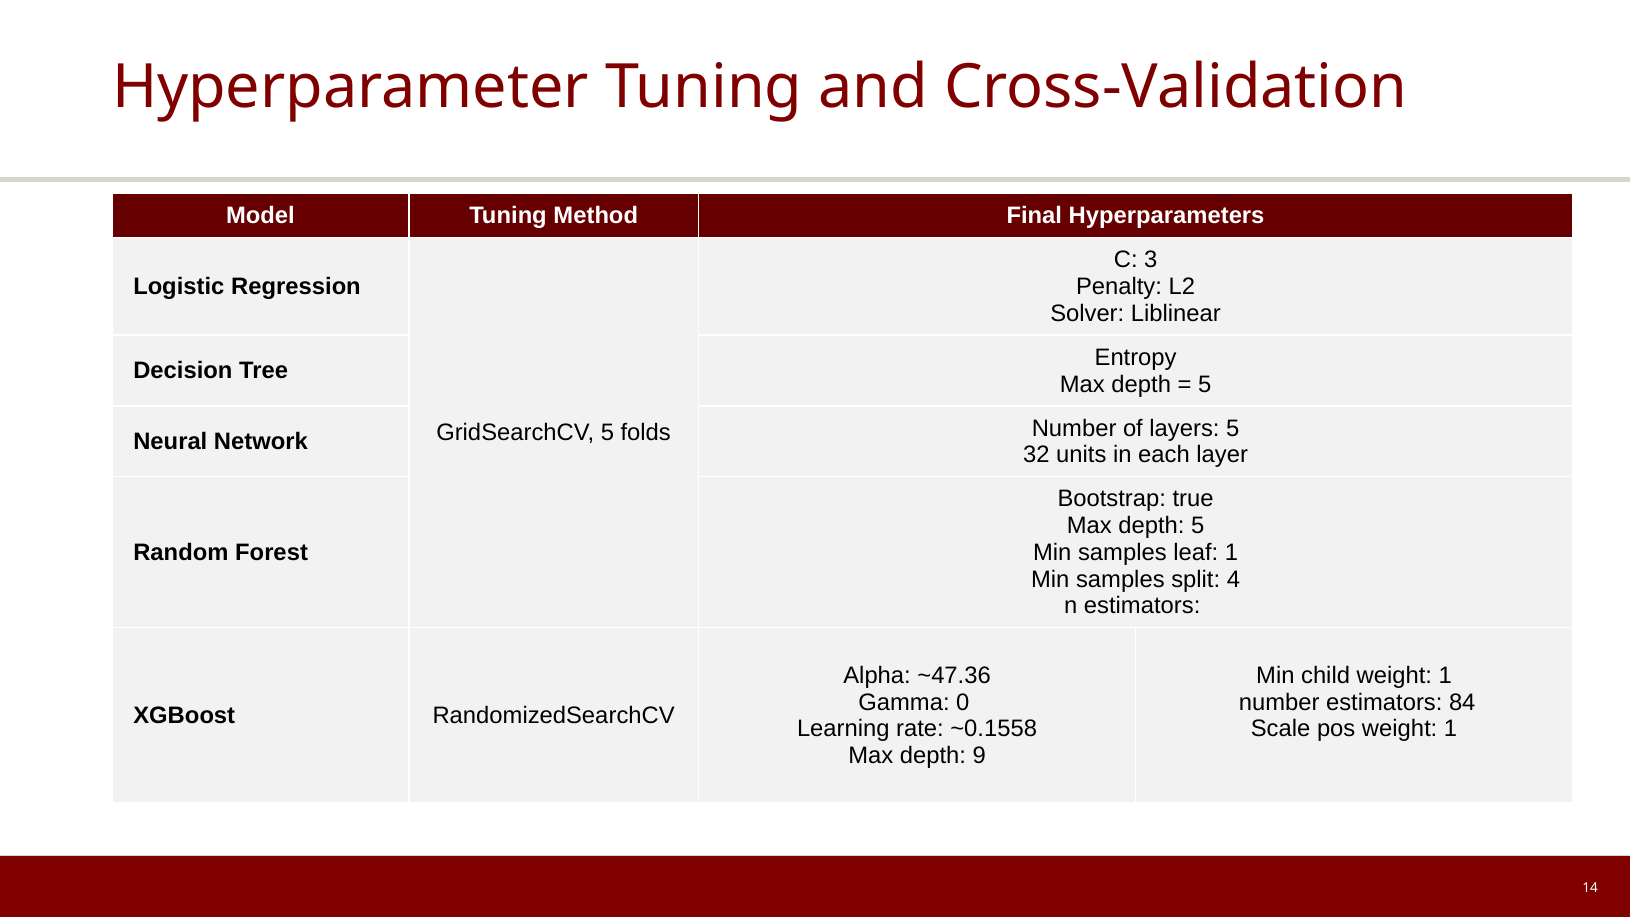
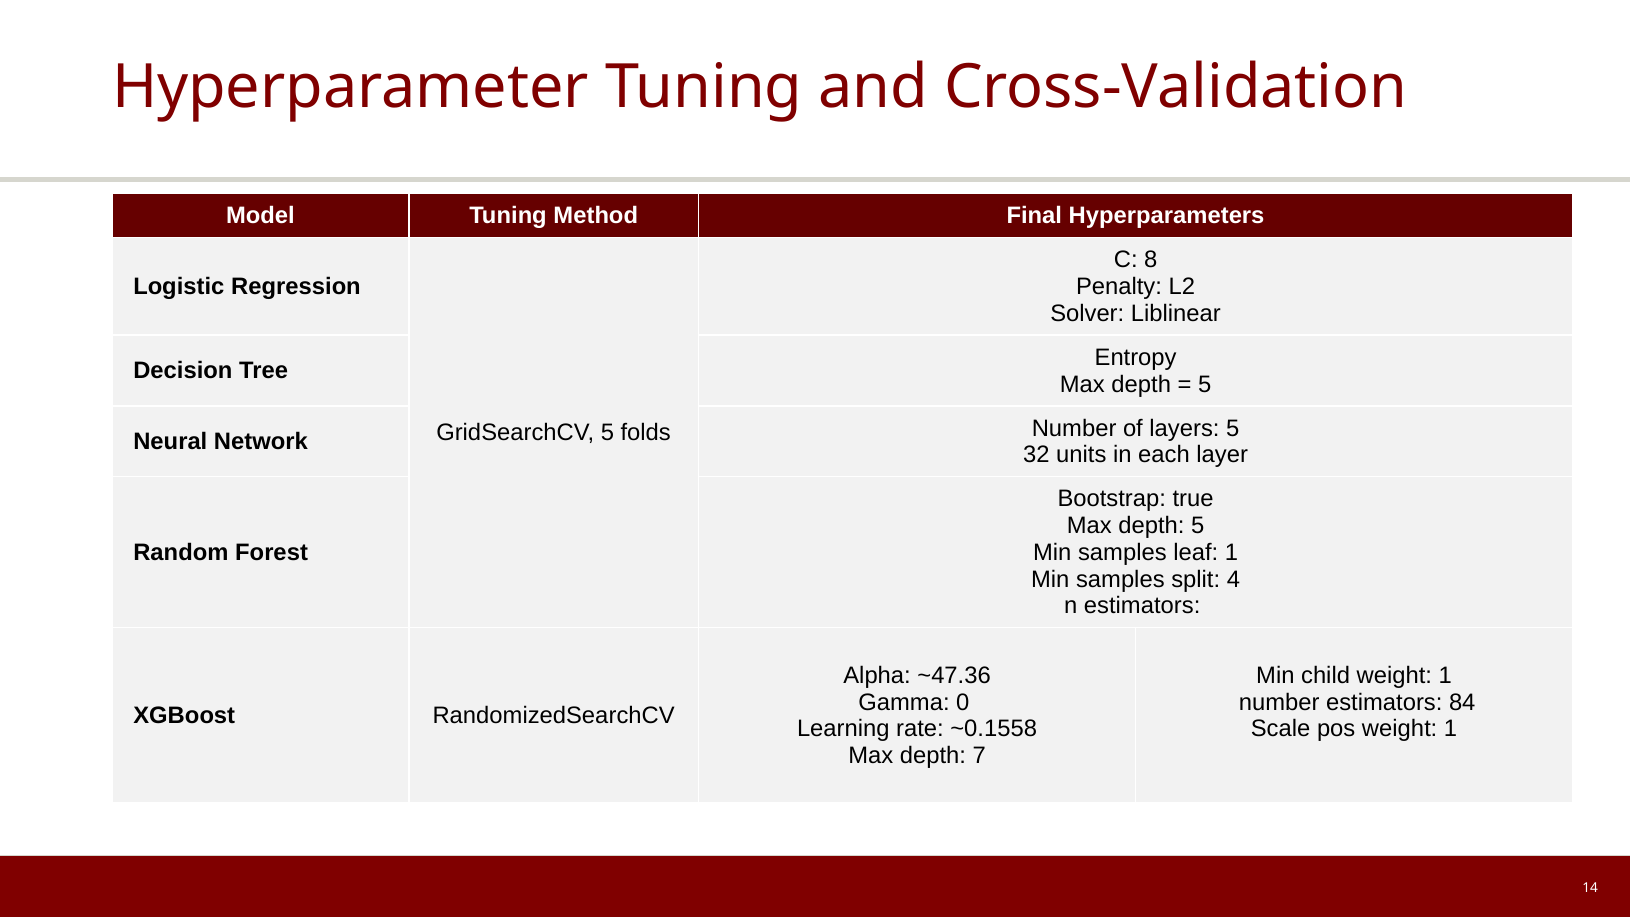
3: 3 -> 8 (1151, 260)
9: 9 -> 7 (979, 756)
